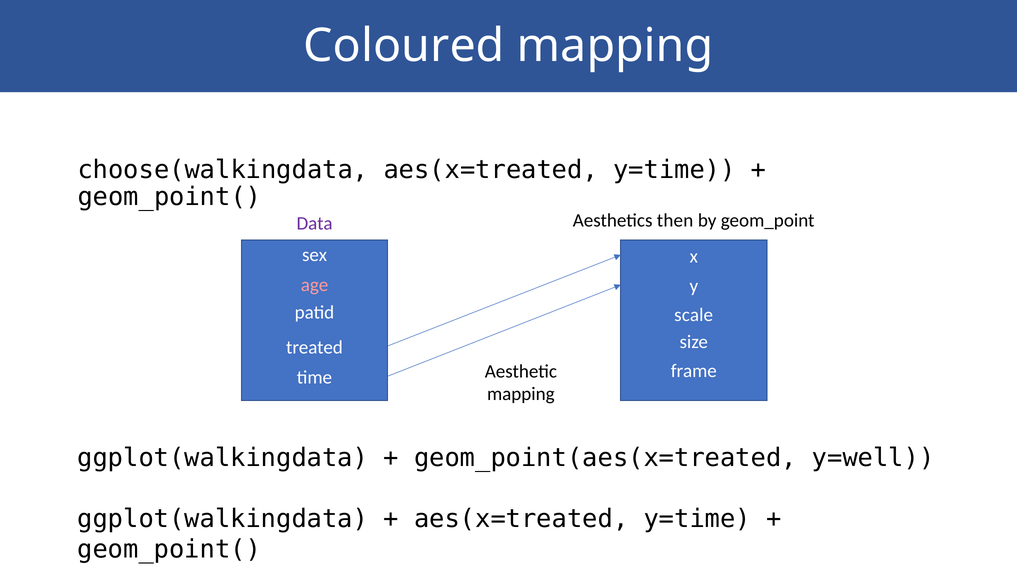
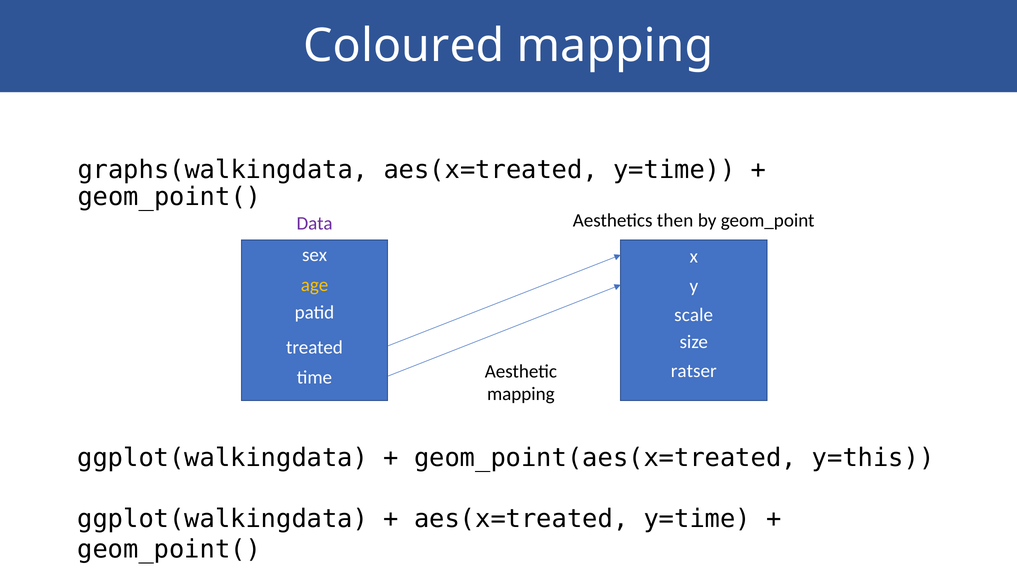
choose(walkingdata: choose(walkingdata -> graphs(walkingdata (223, 170)
age colour: pink -> yellow (315, 285)
frame: frame -> ratser (694, 371)
y=well: y=well -> y=this (873, 458)
